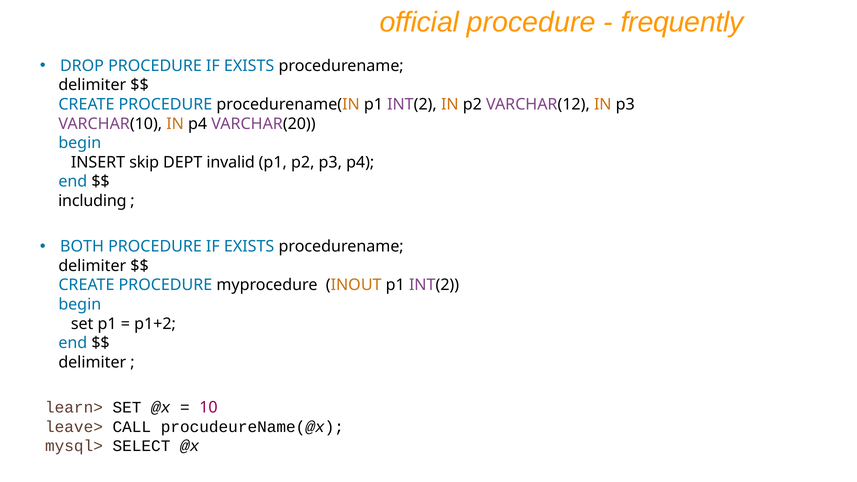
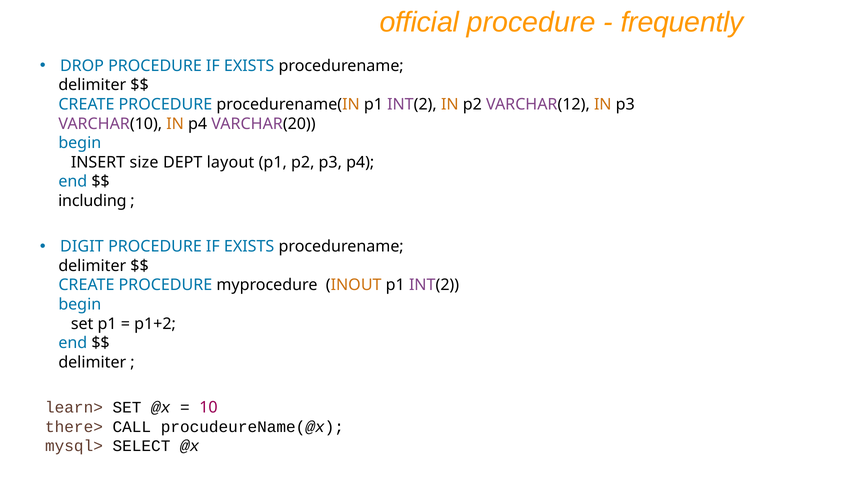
skip: skip -> size (144, 162)
invalid: invalid -> layout (230, 162)
BOTH: BOTH -> DIGIT (82, 247)
leave>: leave> -> there> (74, 427)
